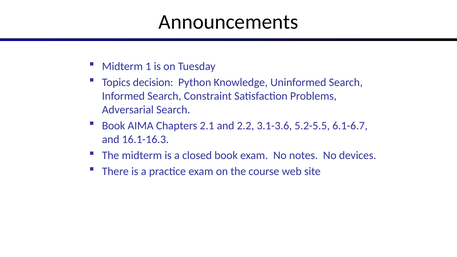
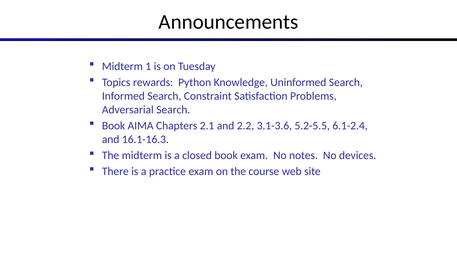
decision: decision -> rewards (153, 82)
6.1-6.7: 6.1-6.7 -> 6.1-2.4 (350, 126)
